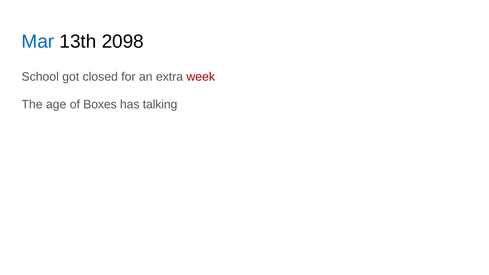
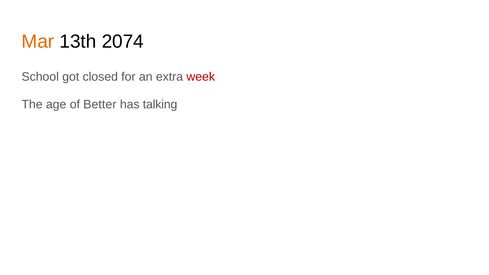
Mar colour: blue -> orange (38, 41)
2098: 2098 -> 2074 (123, 41)
Boxes: Boxes -> Better (100, 105)
